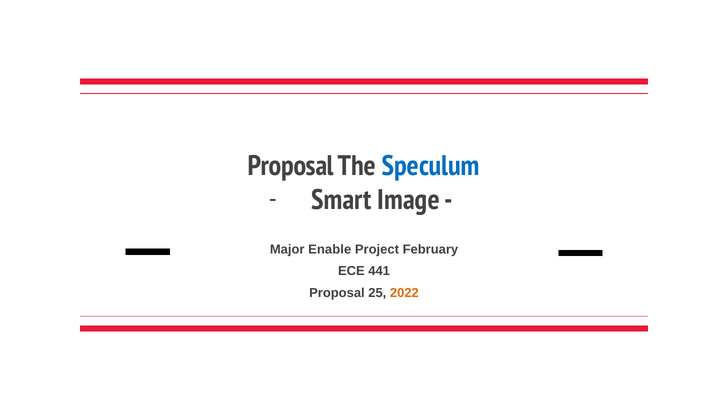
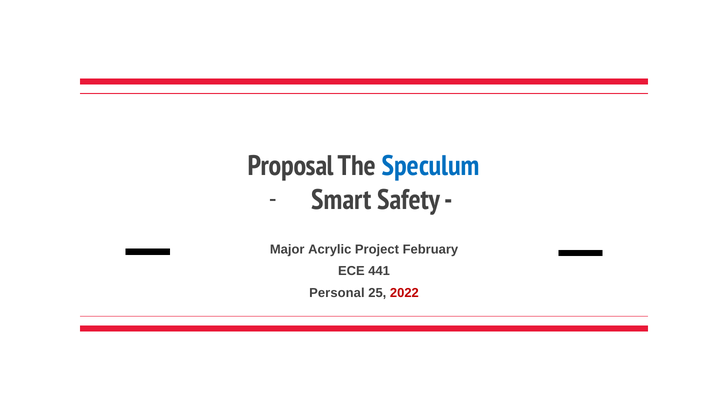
Image: Image -> Safety (409, 200)
Enable: Enable -> Acrylic (330, 249)
Proposal: Proposal -> Personal (337, 293)
2022 colour: orange -> red (404, 293)
